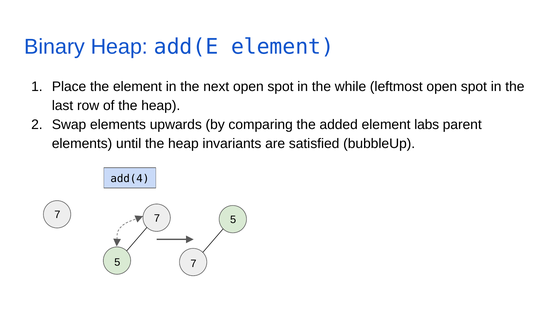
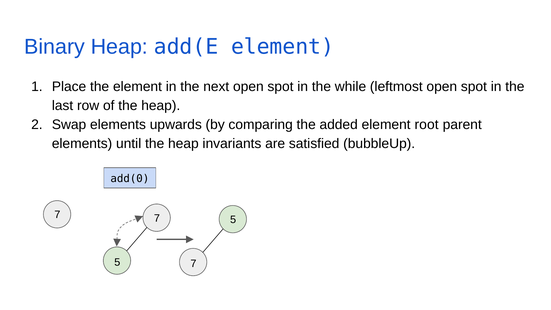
labs: labs -> root (427, 125)
add(4: add(4 -> add(0 (130, 179)
